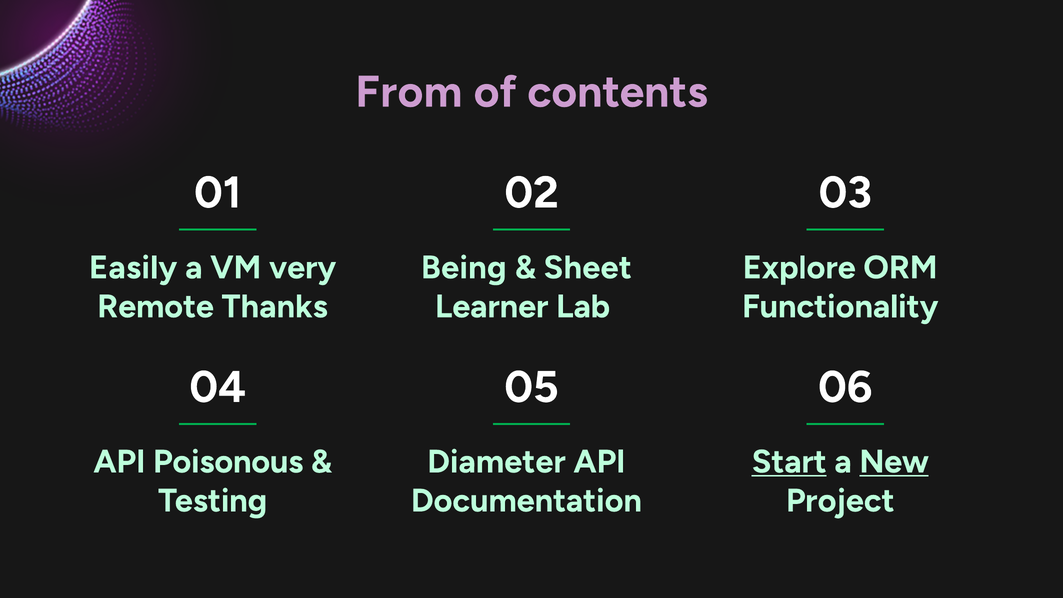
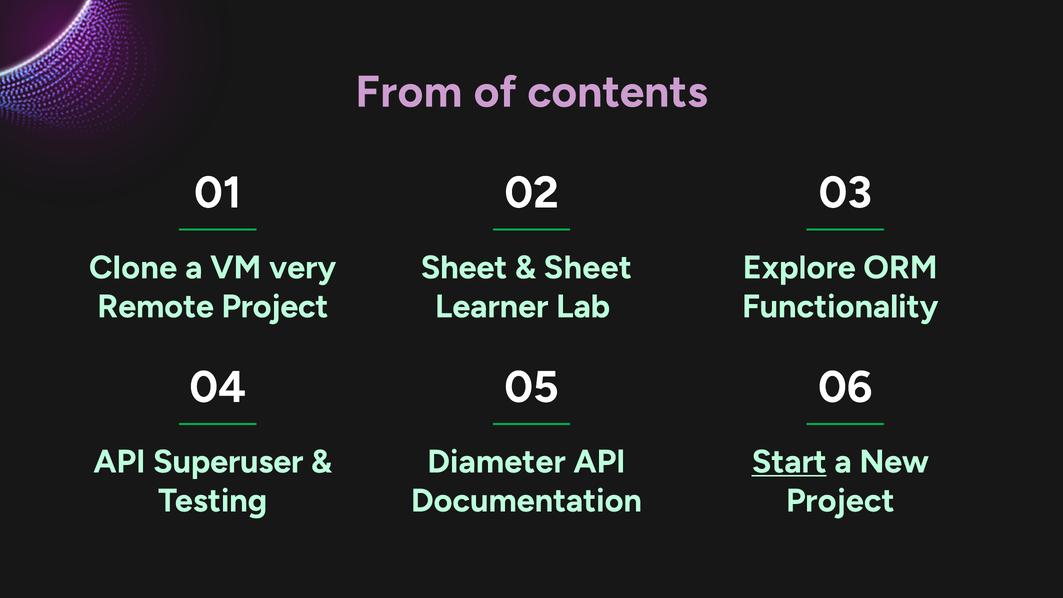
Easily: Easily -> Clone (133, 268)
Being: Being -> Sheet (464, 268)
Remote Thanks: Thanks -> Project (275, 307)
Poisonous: Poisonous -> Superuser (228, 462)
New underline: present -> none (894, 462)
